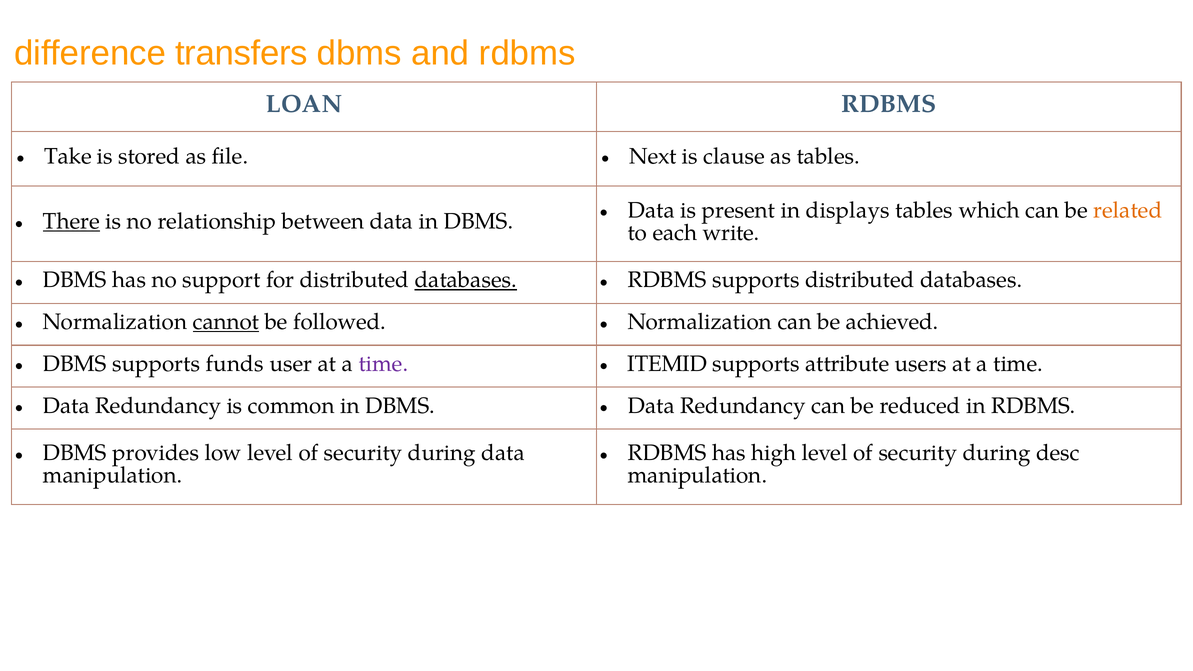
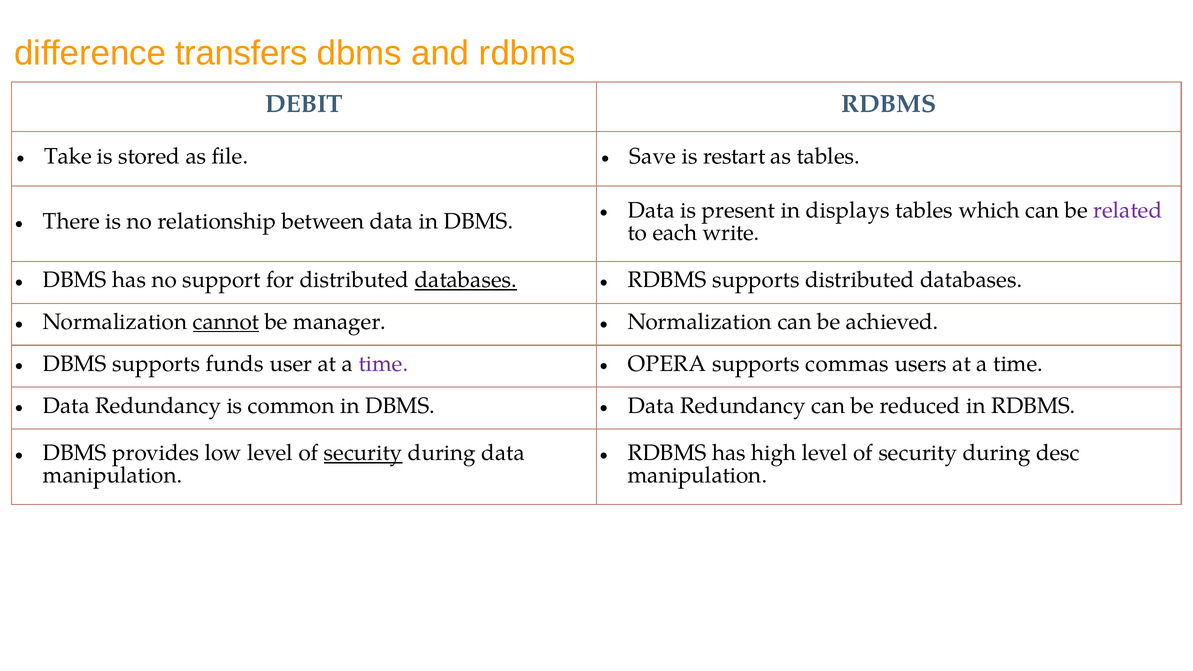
LOAN: LOAN -> DEBIT (304, 104)
Next: Next -> Save (653, 156)
clause: clause -> restart (734, 156)
related colour: orange -> purple (1128, 210)
There underline: present -> none (71, 221)
followed: followed -> manager (340, 322)
ITEMID: ITEMID -> OPERA (667, 364)
attribute: attribute -> commas (847, 364)
security underline: none -> present (363, 453)
